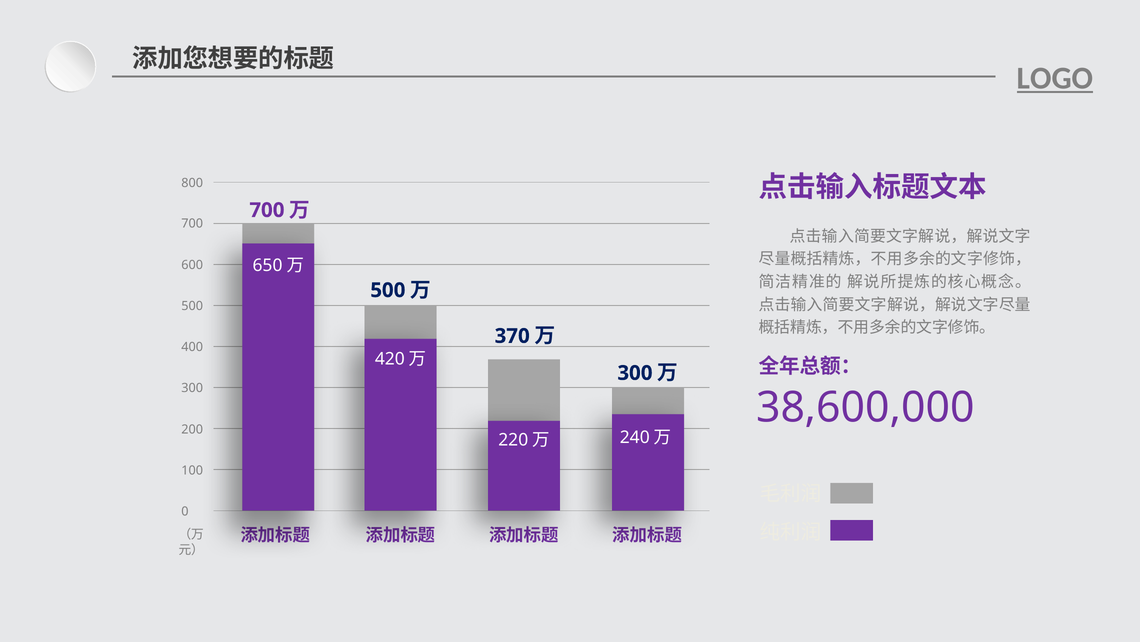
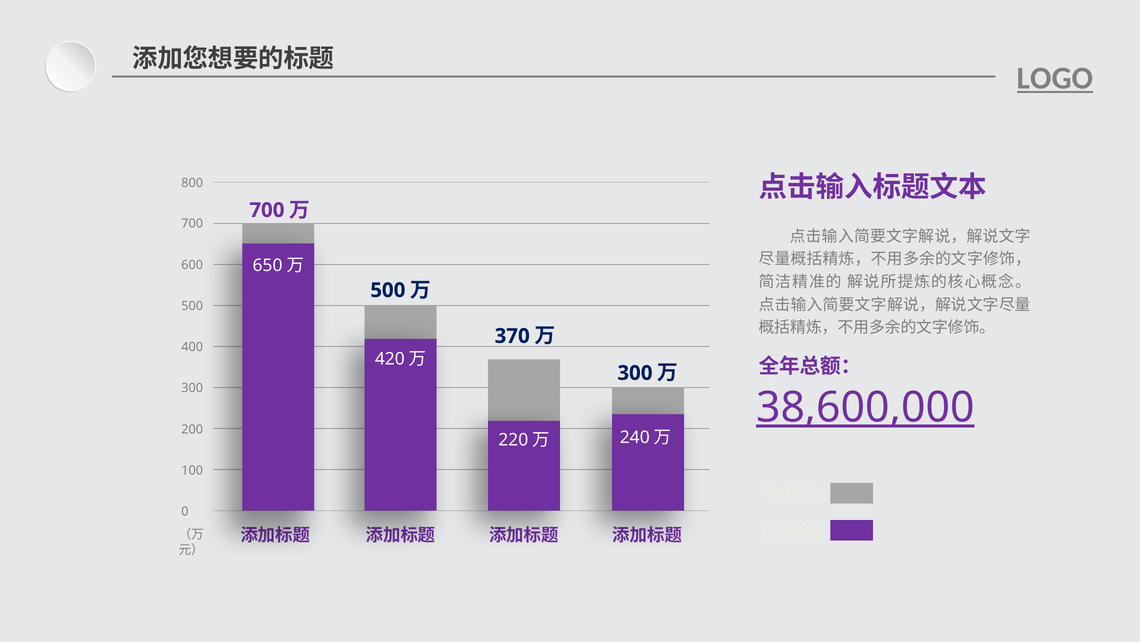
38,600,000 underline: none -> present (865, 407)
